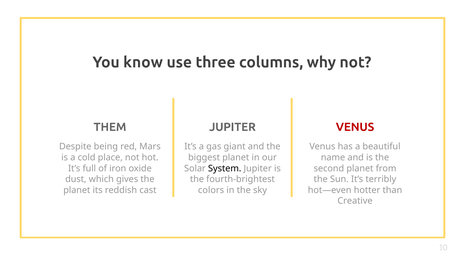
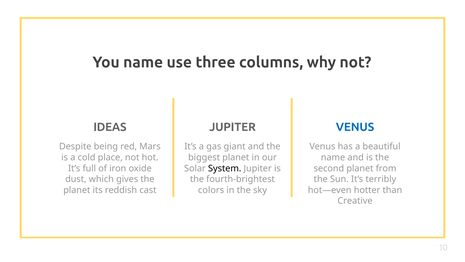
You know: know -> name (143, 62)
THEM: THEM -> IDEAS (110, 127)
VENUS colour: red -> blue (355, 127)
